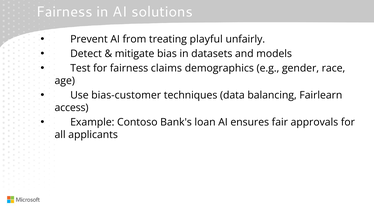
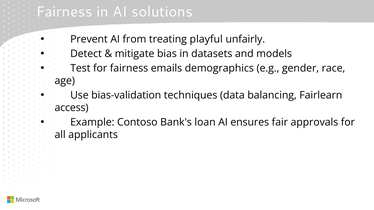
claims: claims -> emails (166, 68)
bias-customer: bias-customer -> bias-validation (126, 95)
